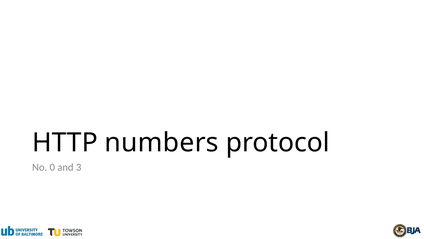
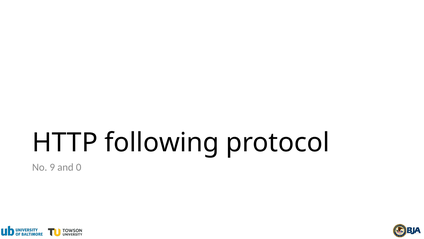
numbers: numbers -> following (162, 143)
0: 0 -> 9 (52, 167)
3: 3 -> 0 (79, 167)
